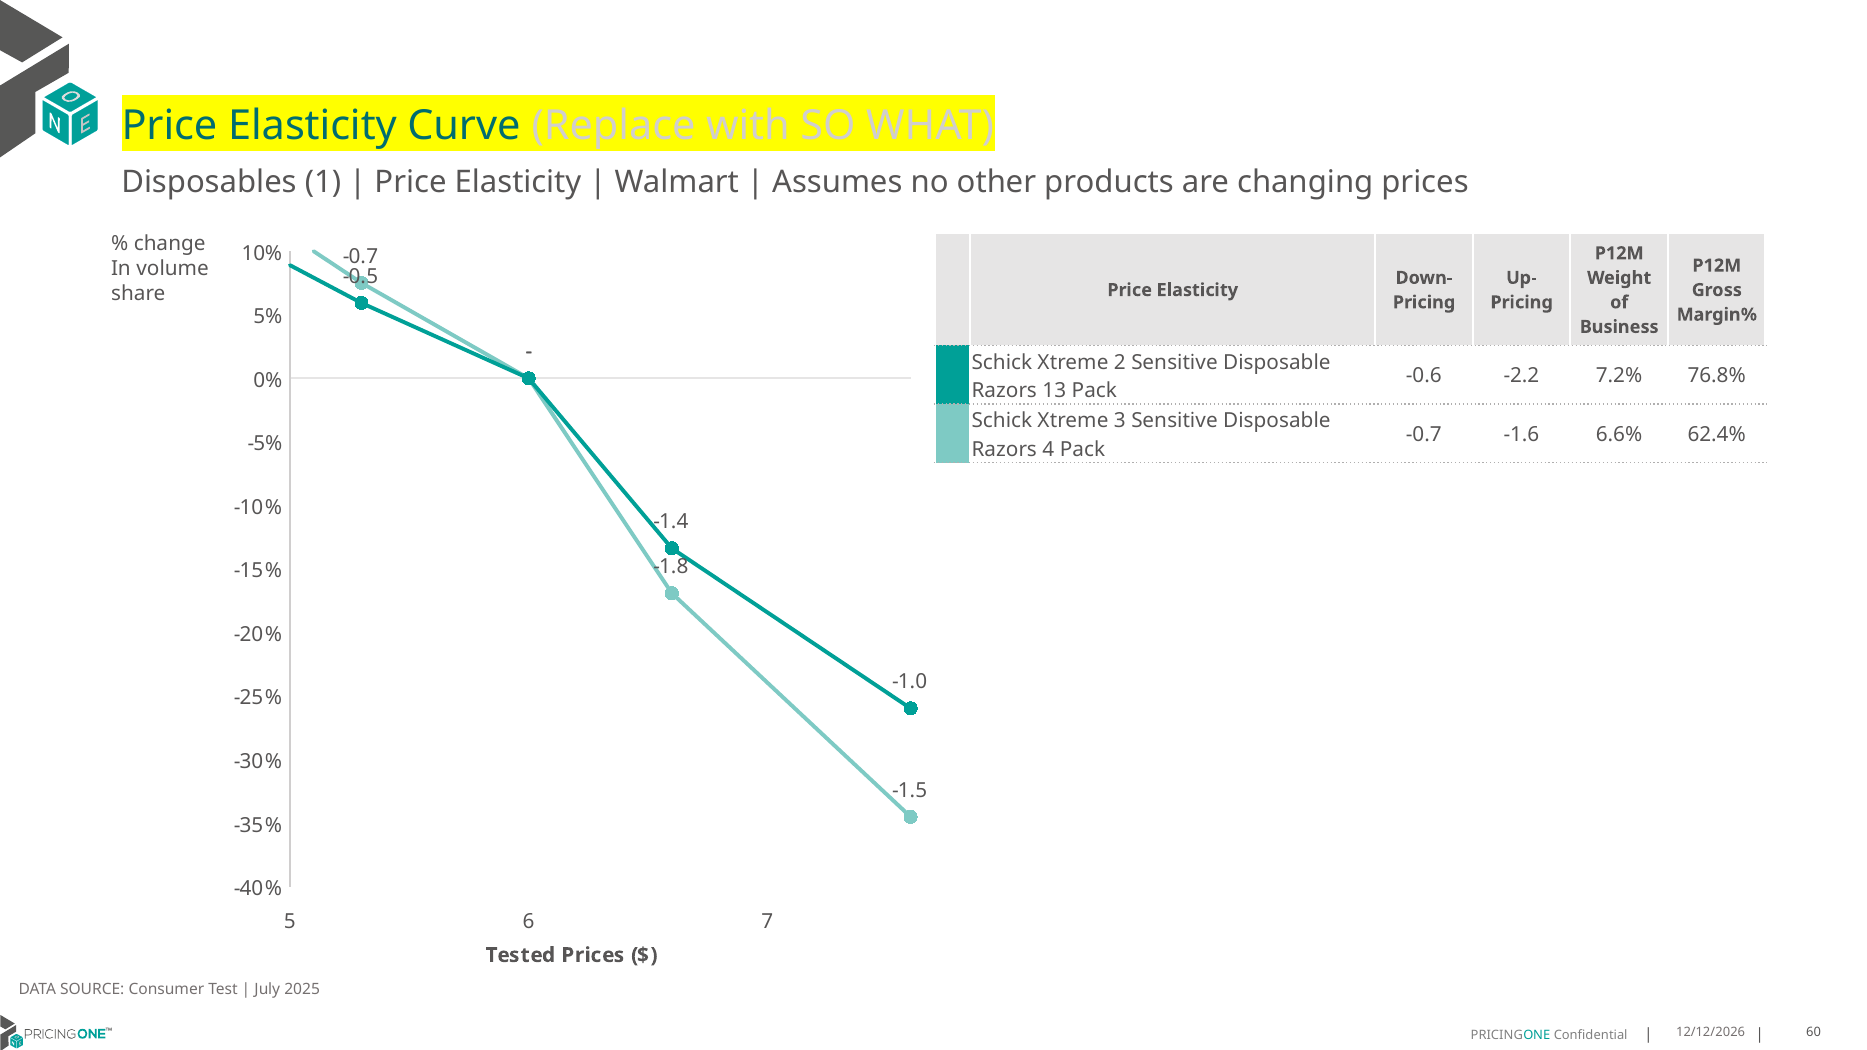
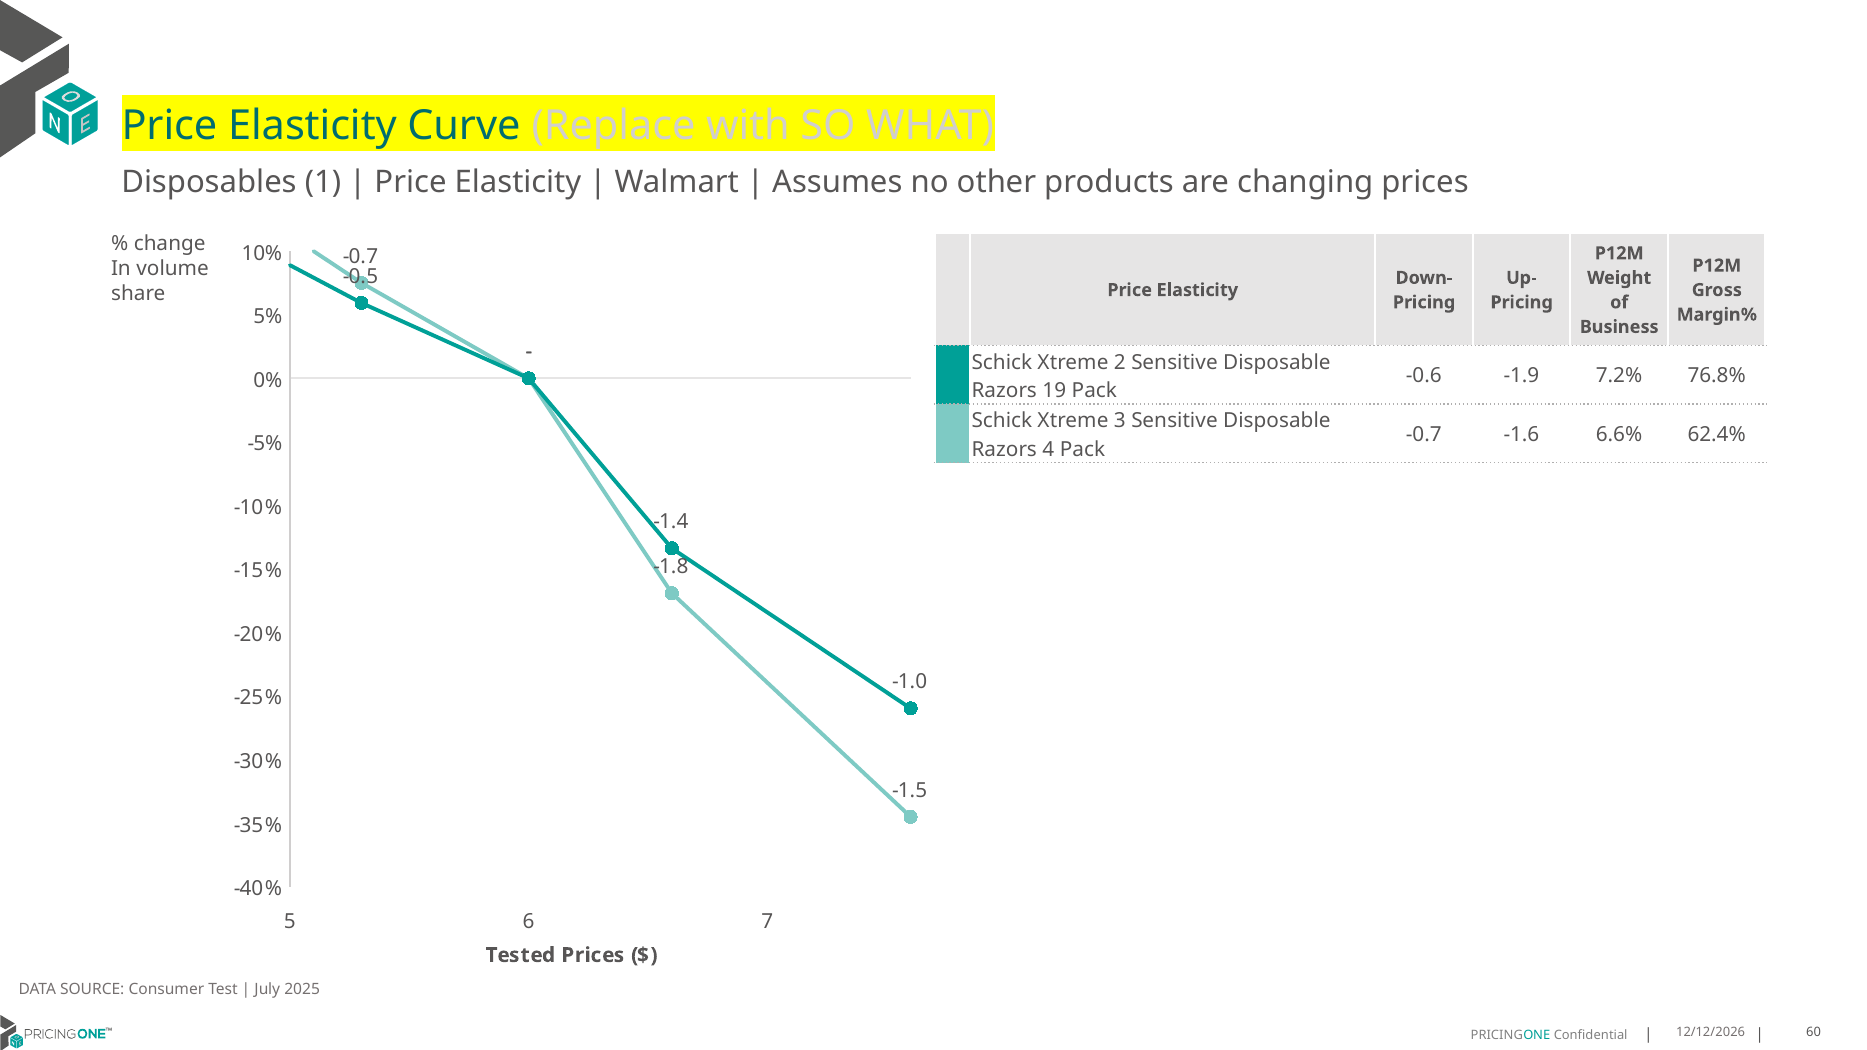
-2.2: -2.2 -> -1.9 (1521, 376)
13: 13 -> 19 (1054, 391)
